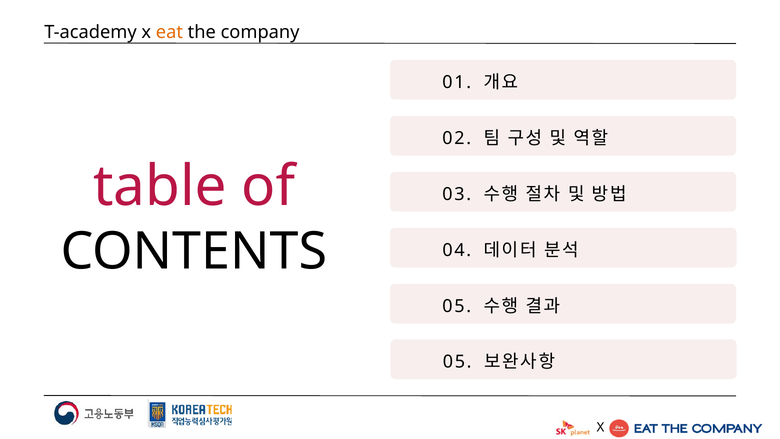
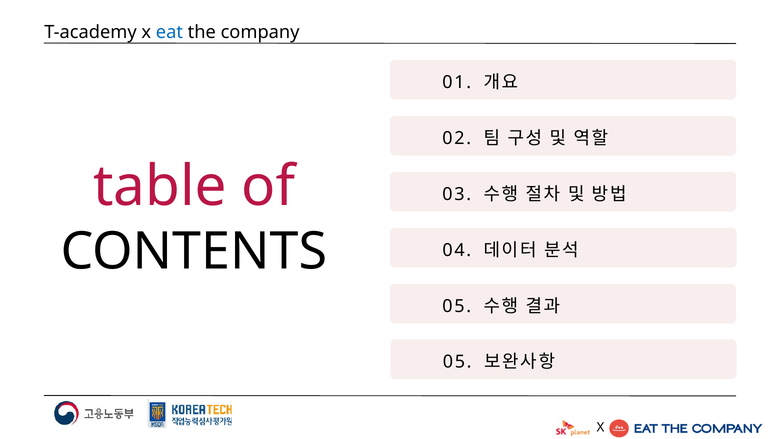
eat colour: orange -> blue (169, 32)
